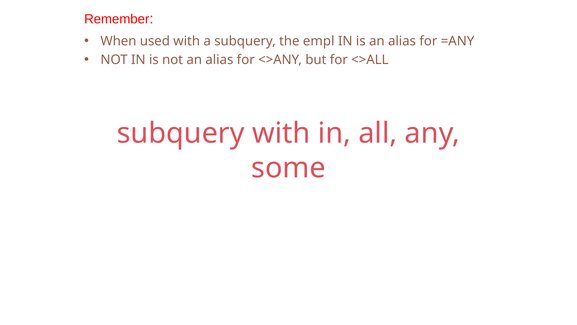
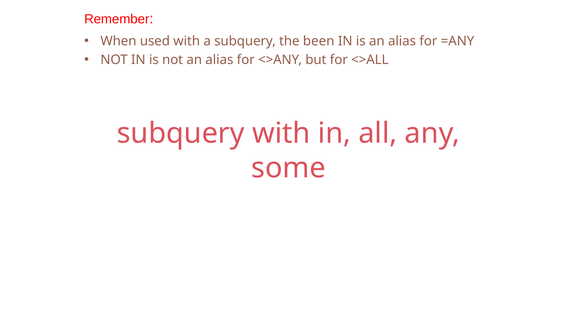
empl: empl -> been (319, 41)
